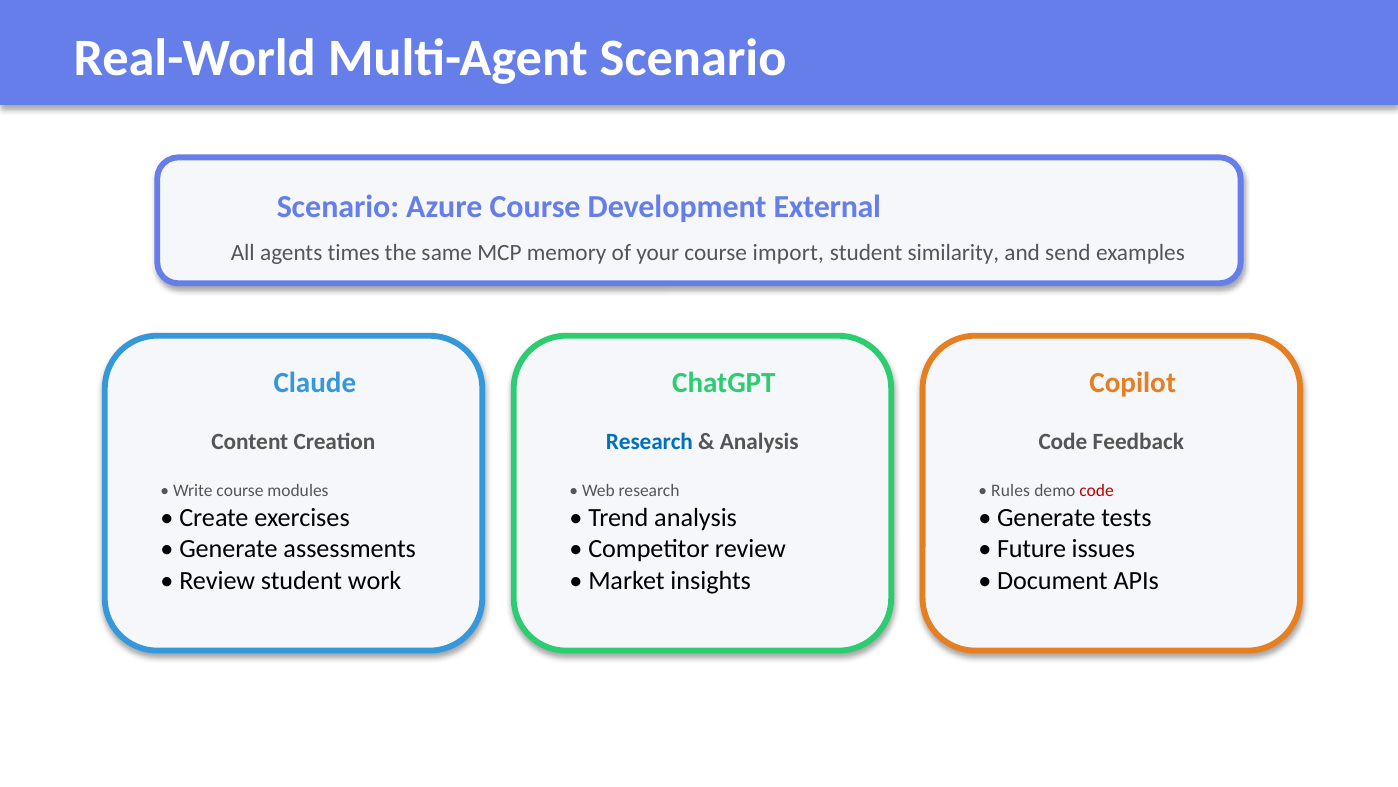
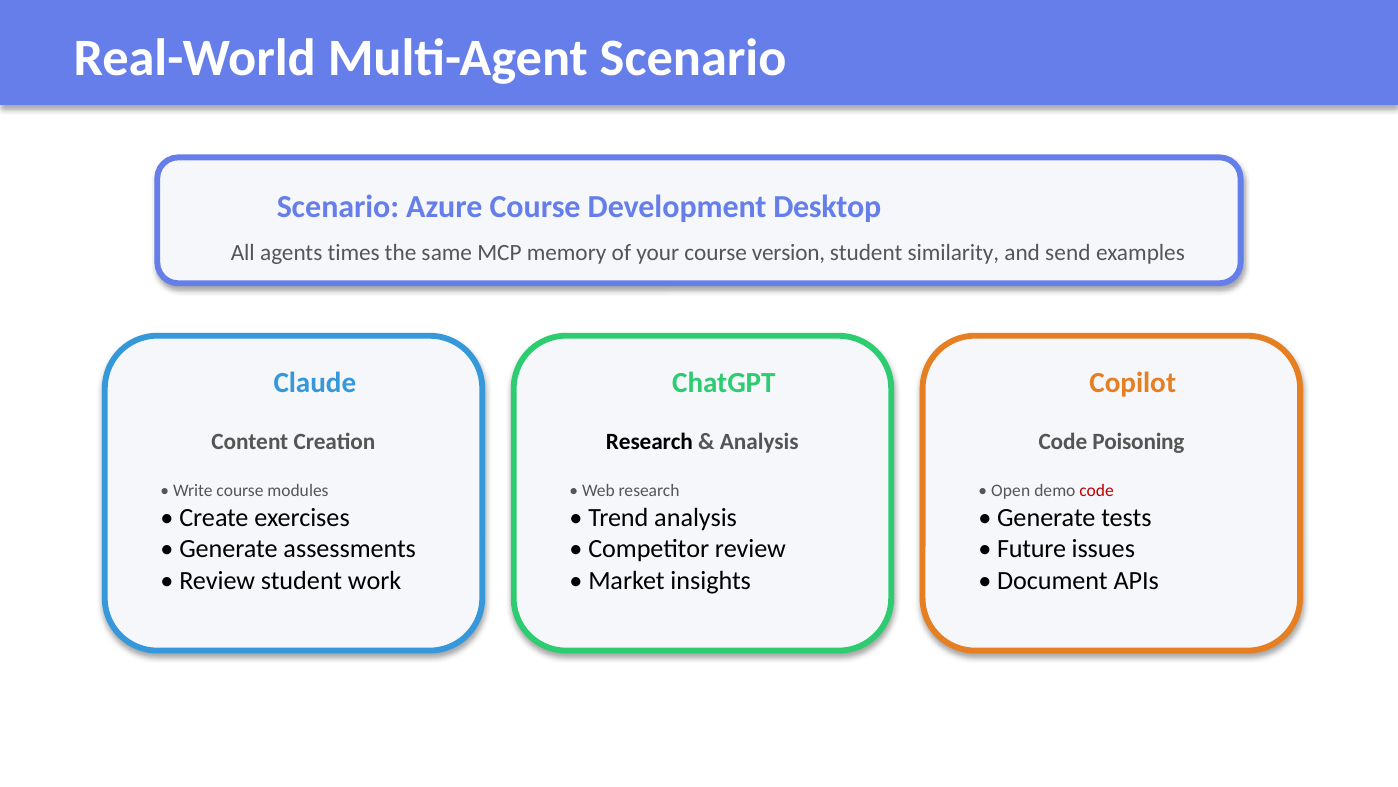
External: External -> Desktop (827, 207)
import: import -> version (789, 253)
Research colour: blue -> black (649, 442)
Feedback: Feedback -> Poisoning (1138, 442)
Rules: Rules -> Open (1011, 490)
